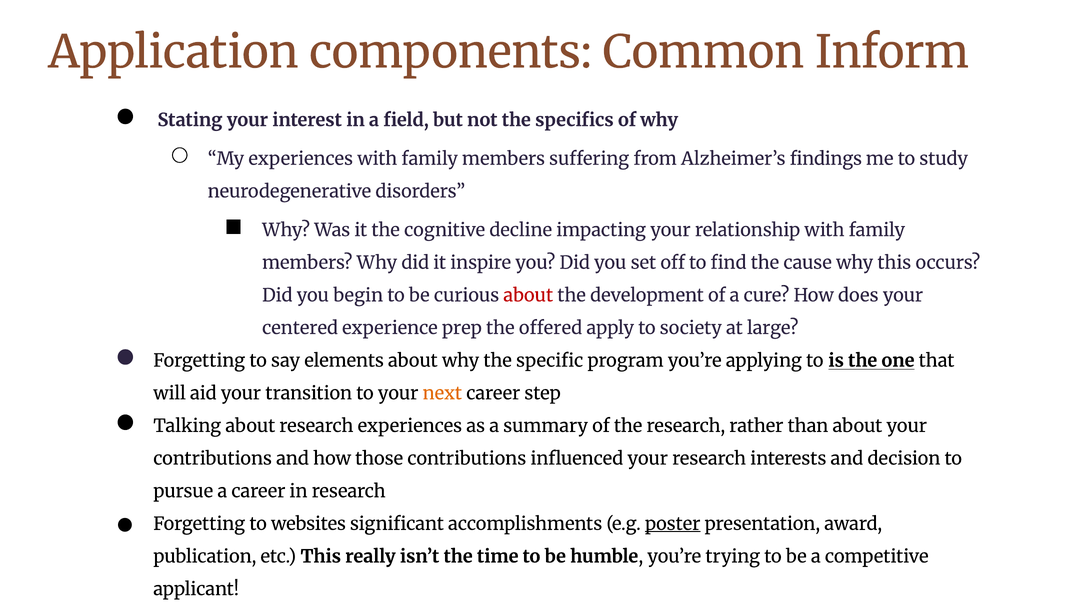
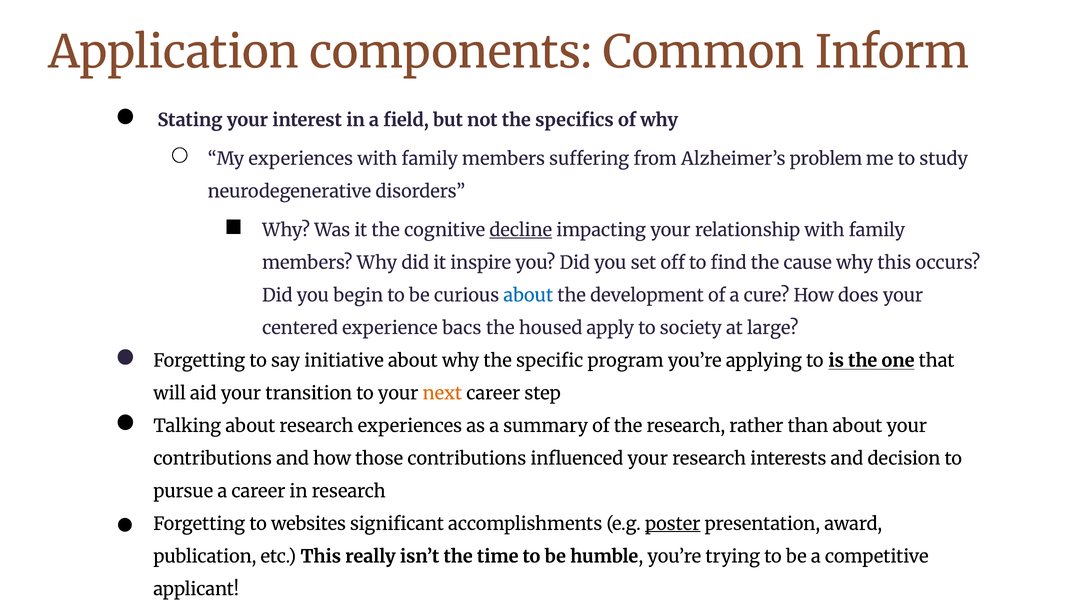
findings: findings -> problem (826, 159)
decline underline: none -> present (521, 230)
about colour: red -> blue (528, 295)
prep: prep -> bacs (462, 328)
offered: offered -> housed (551, 328)
elements: elements -> initiative (344, 361)
